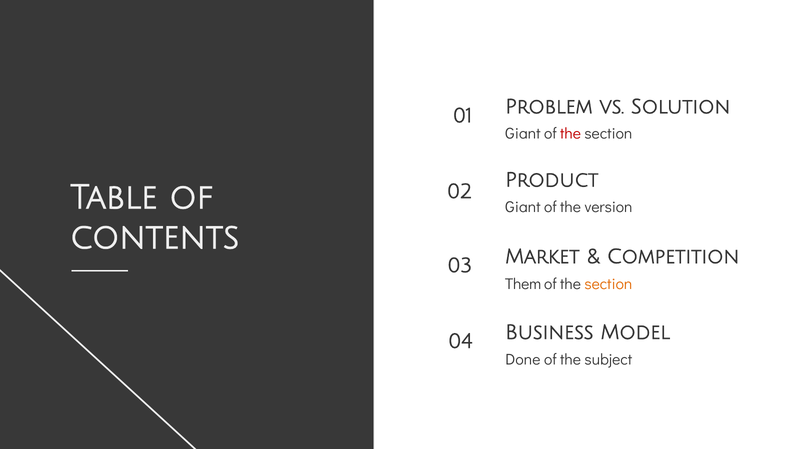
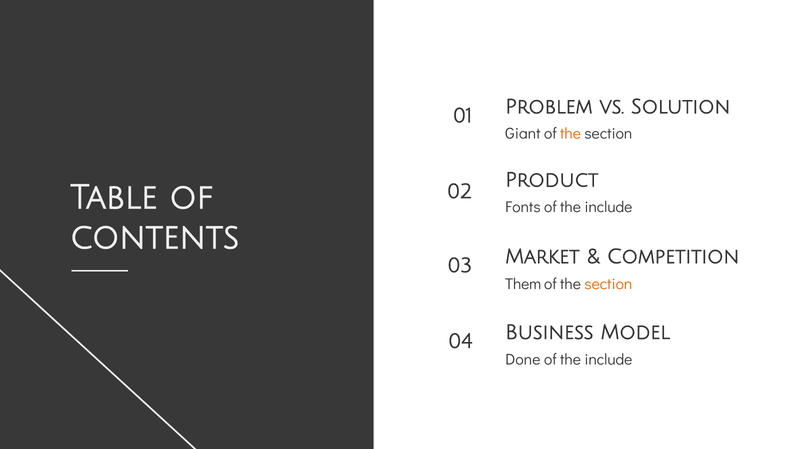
the colour: red -> orange (571, 134)
Giant: Giant -> Fonts (523, 207)
version: version -> include (608, 207)
subject: subject -> include (608, 360)
